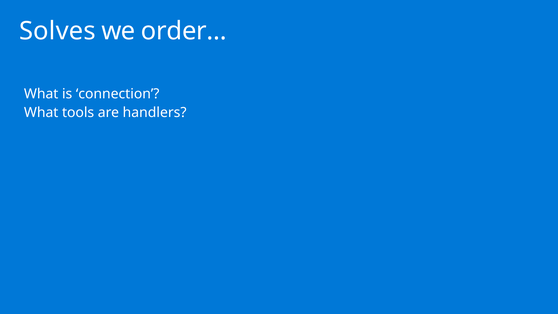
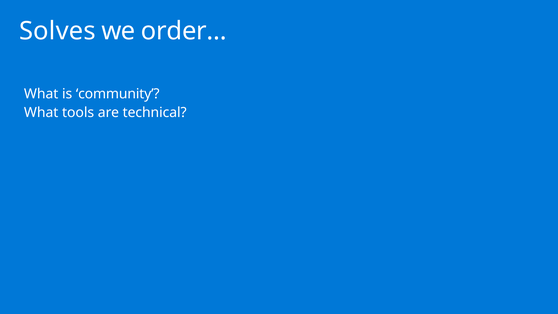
connection: connection -> community (118, 94)
handlers: handlers -> technical (155, 112)
